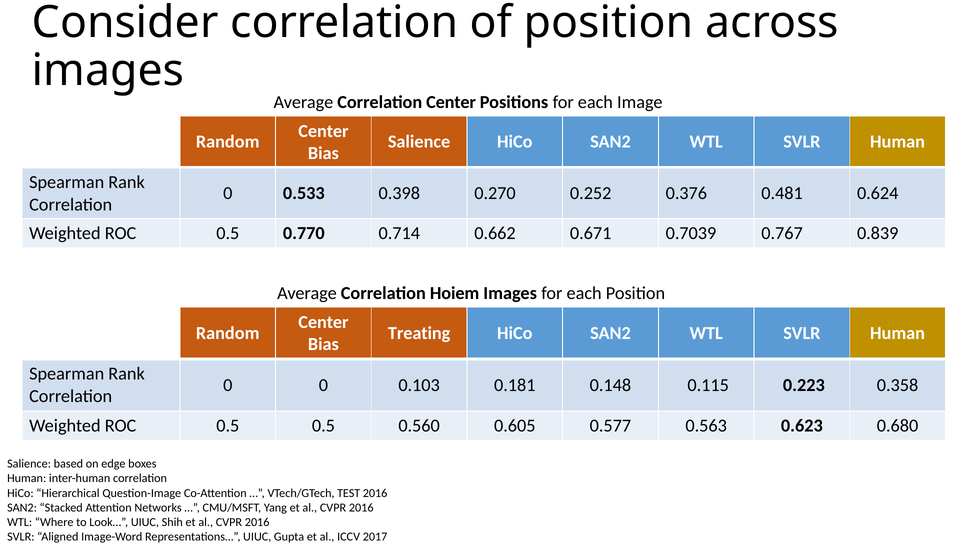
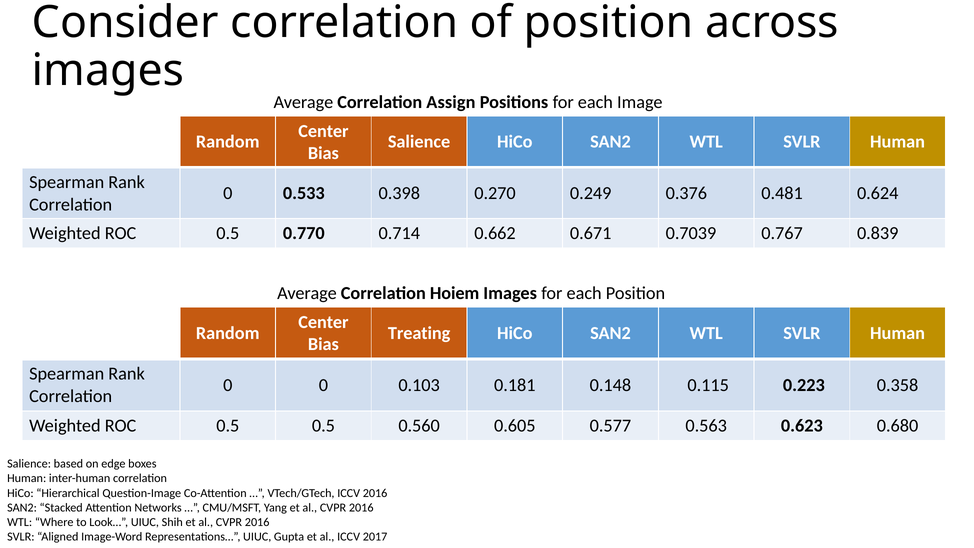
Correlation Center: Center -> Assign (451, 102)
0.252: 0.252 -> 0.249 (591, 193)
VTech/GTech TEST: TEST -> ICCV (349, 493)
